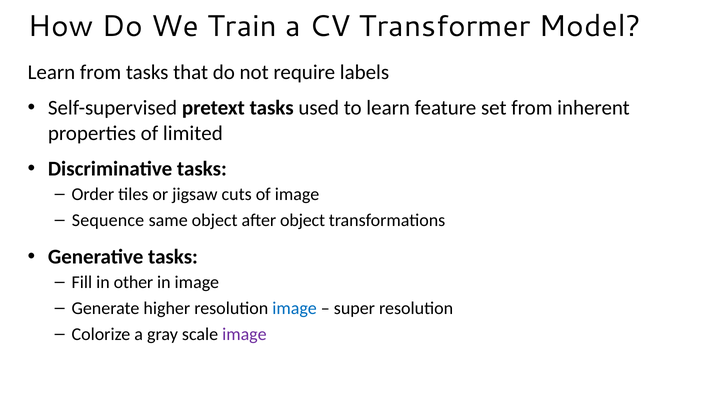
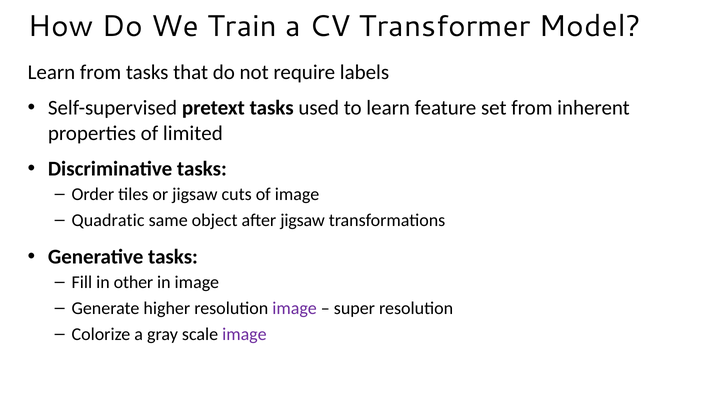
Sequence: Sequence -> Quadratic (108, 220)
after object: object -> jigsaw (303, 220)
image colour: blue -> purple (295, 308)
